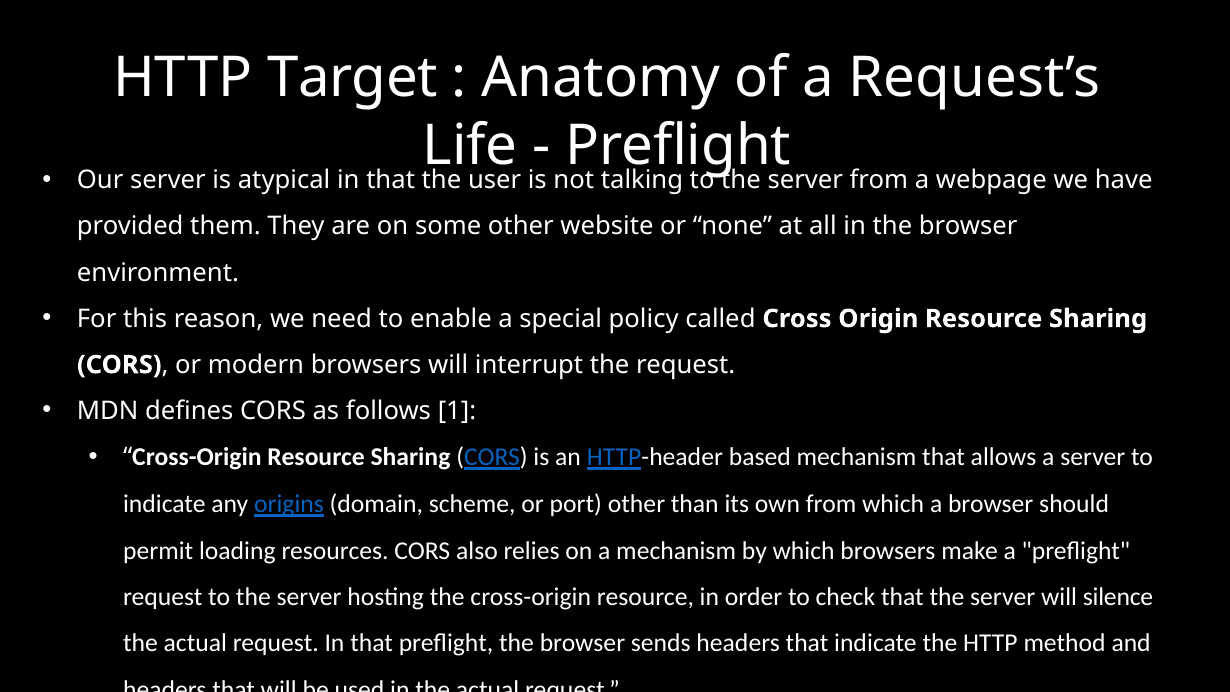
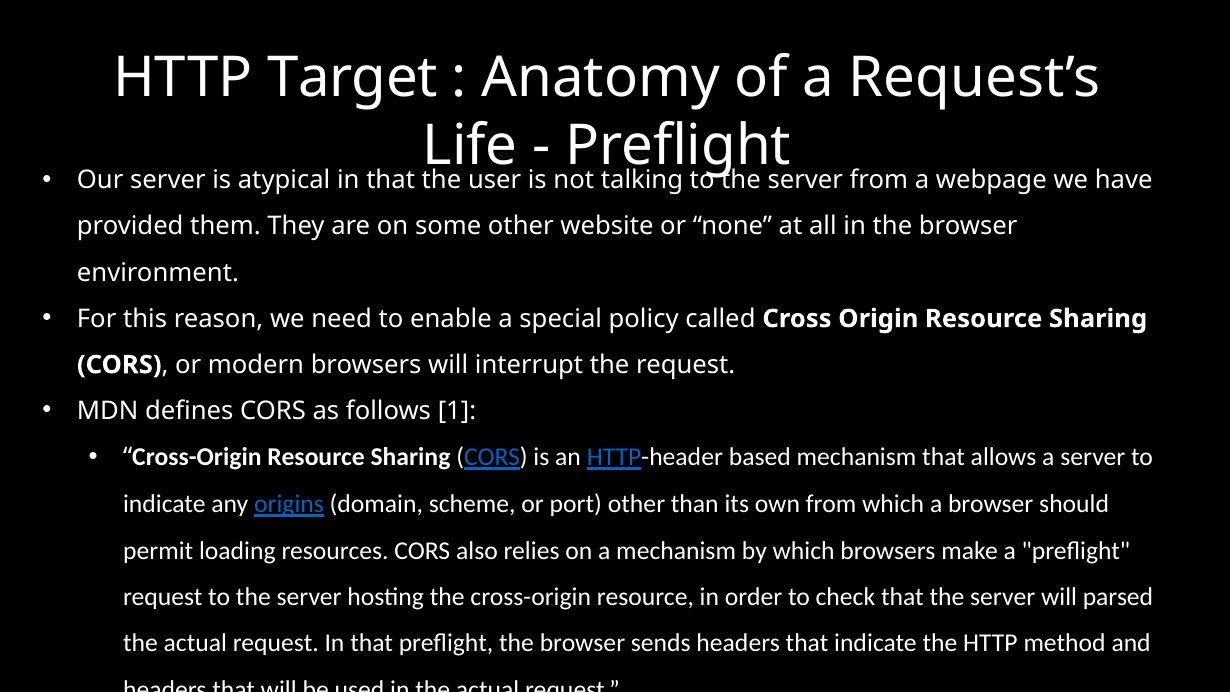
silence: silence -> parsed (1118, 597)
